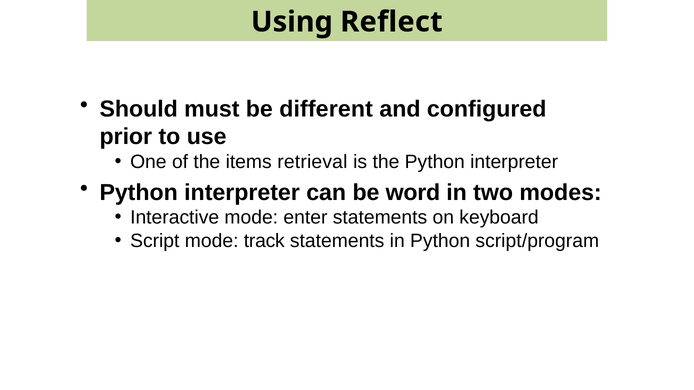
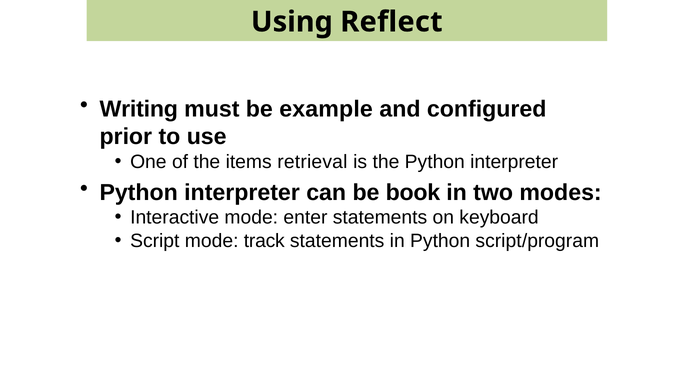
Should: Should -> Writing (139, 109)
different: different -> example (326, 109)
word: word -> book (413, 193)
